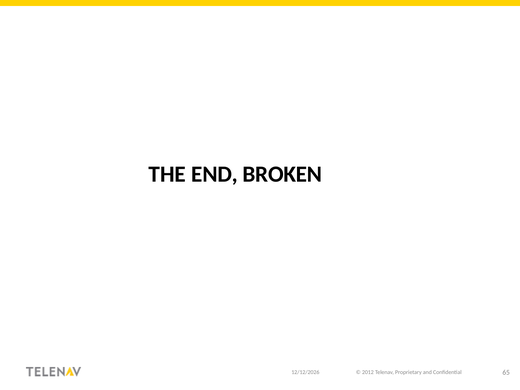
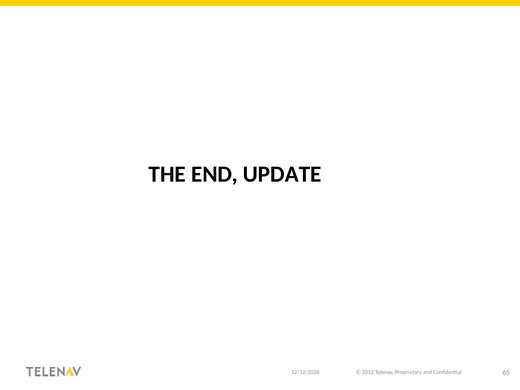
BROKEN: BROKEN -> UPDATE (282, 174)
